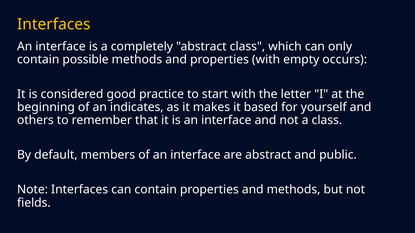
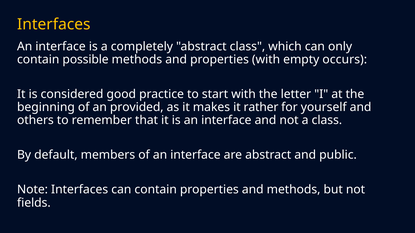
indicates: indicates -> provided (137, 107)
based: based -> rather (261, 107)
